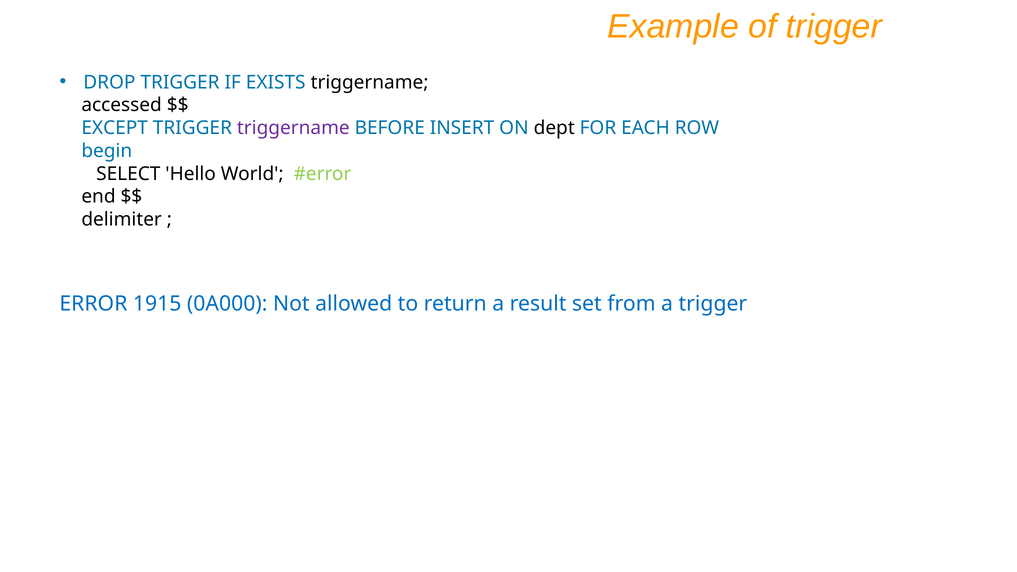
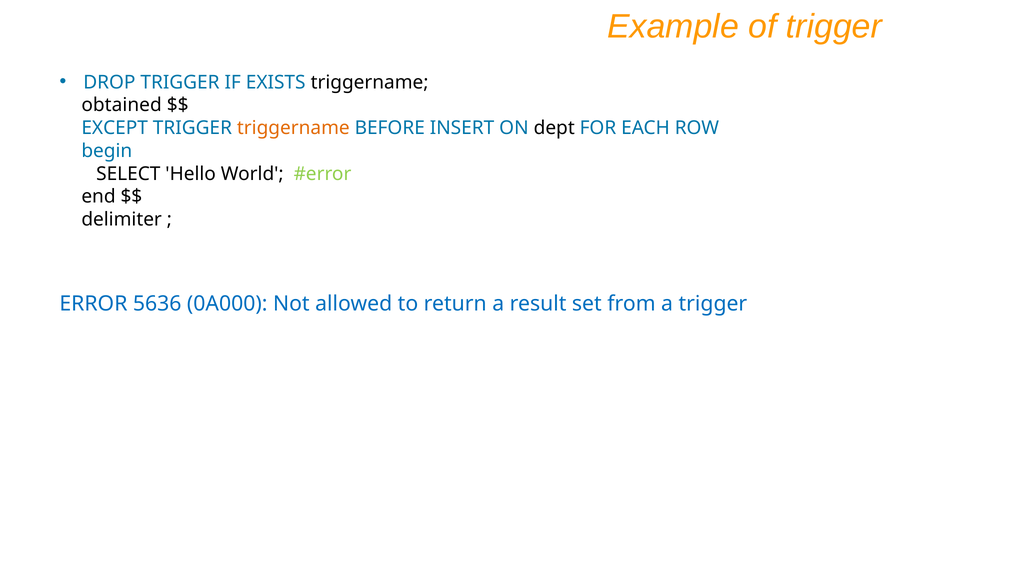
accessed: accessed -> obtained (122, 105)
triggername colour: purple -> orange (293, 128)
1915: 1915 -> 5636 (157, 304)
